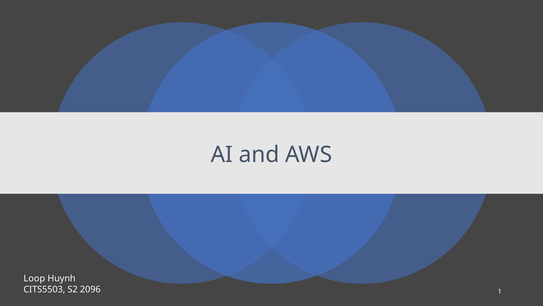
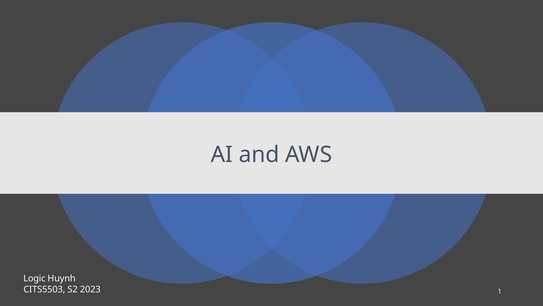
Loop: Loop -> Logic (34, 278)
2096: 2096 -> 2023 (90, 289)
